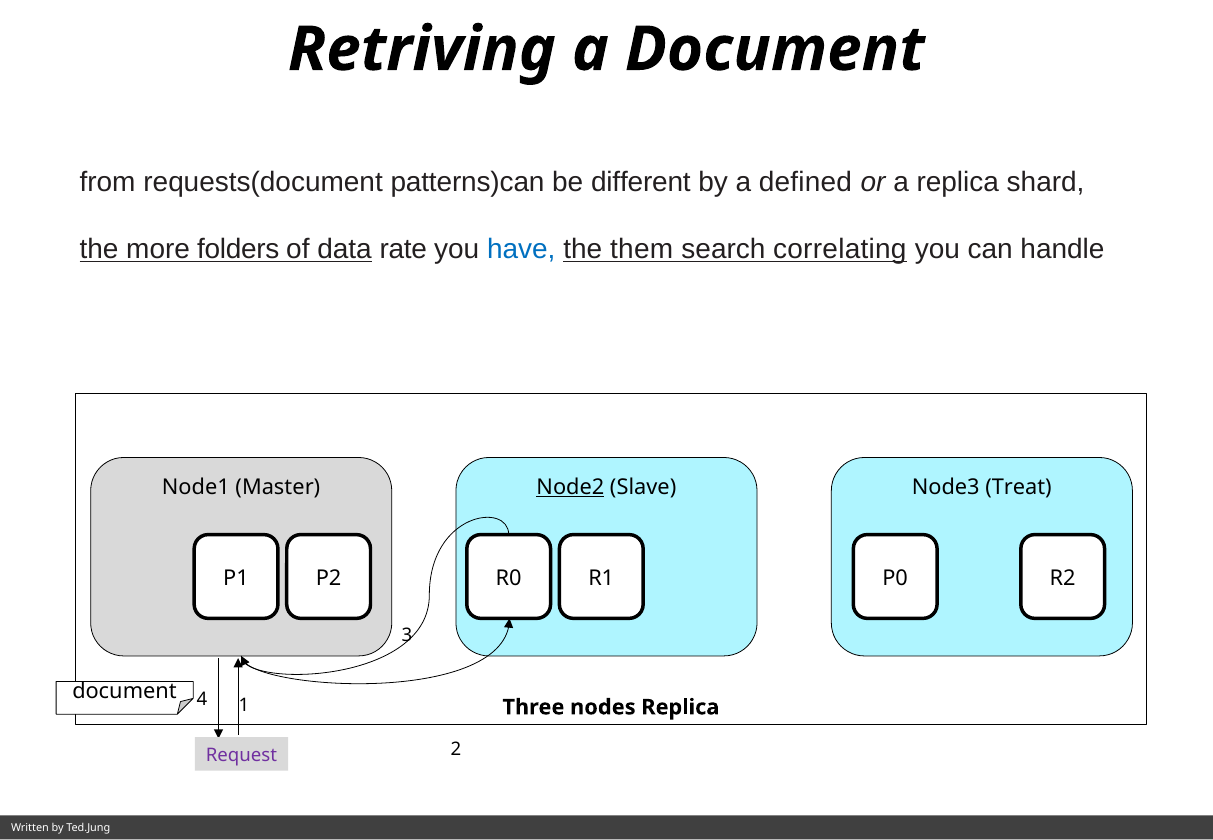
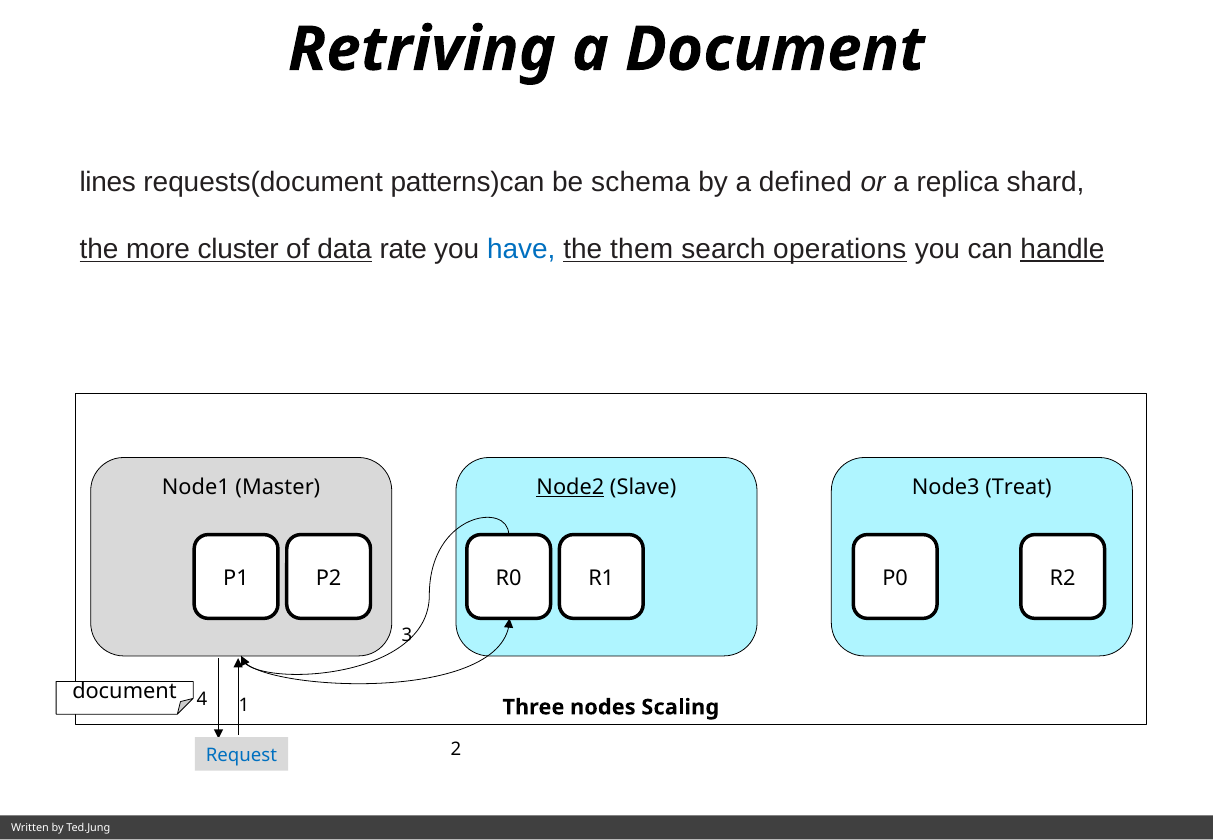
from: from -> lines (108, 182)
different: different -> schema (641, 182)
folders: folders -> cluster (238, 249)
correlating: correlating -> operations (840, 249)
handle underline: none -> present (1062, 249)
nodes Replica: Replica -> Scaling (680, 707)
Request colour: purple -> blue (241, 755)
